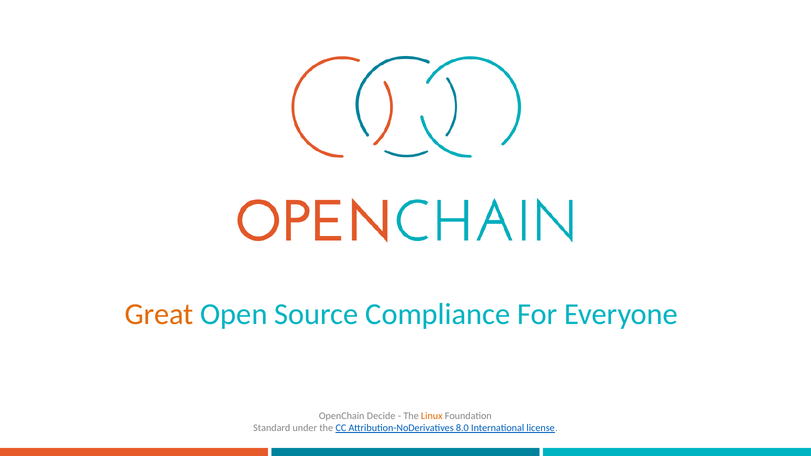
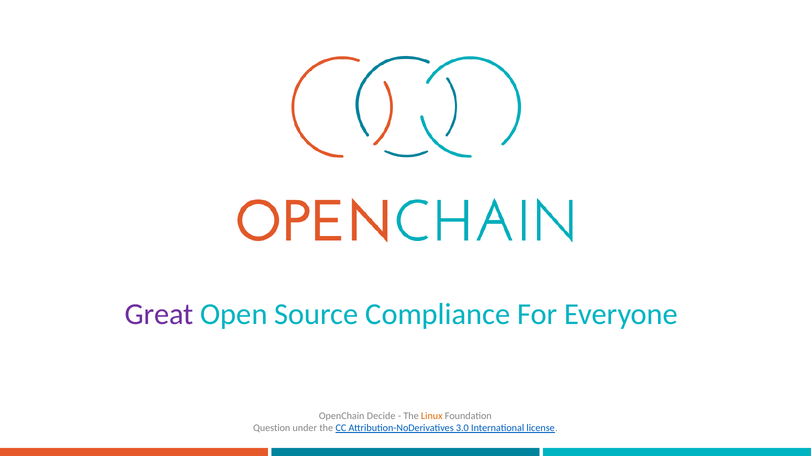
Great colour: orange -> purple (159, 314)
Standard: Standard -> Question (272, 428)
8.0: 8.0 -> 3.0 (462, 428)
